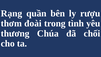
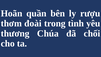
Rạng: Rạng -> Hoãn (12, 13)
